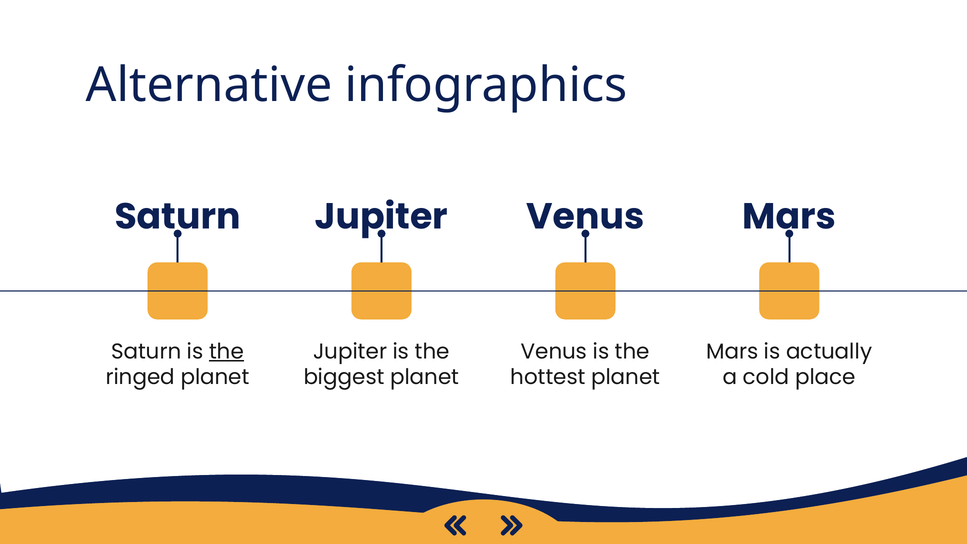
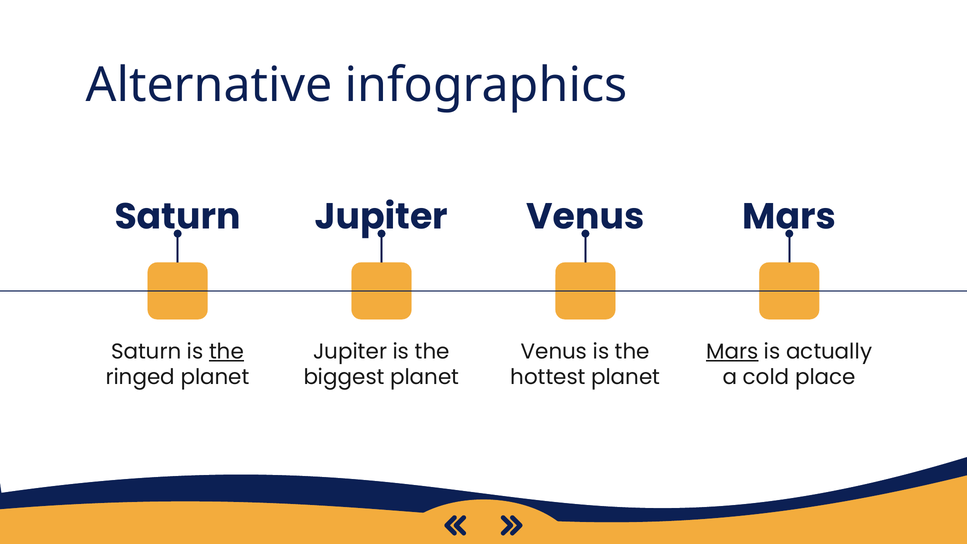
Mars underline: none -> present (732, 351)
